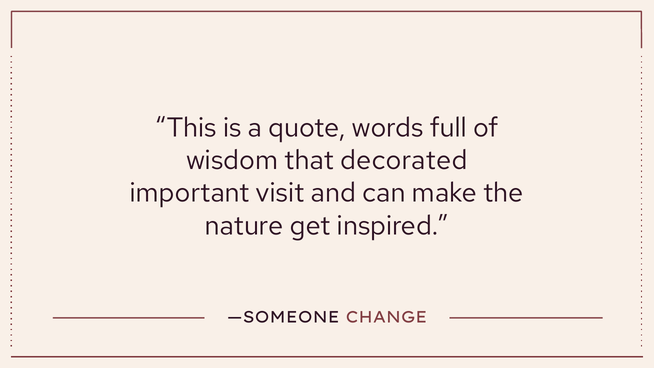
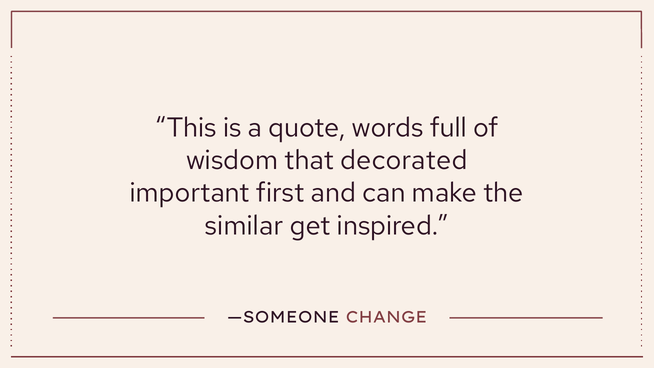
visit: visit -> first (280, 193)
nature: nature -> similar (244, 226)
